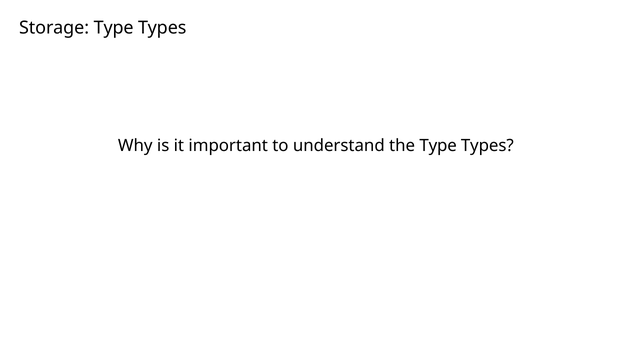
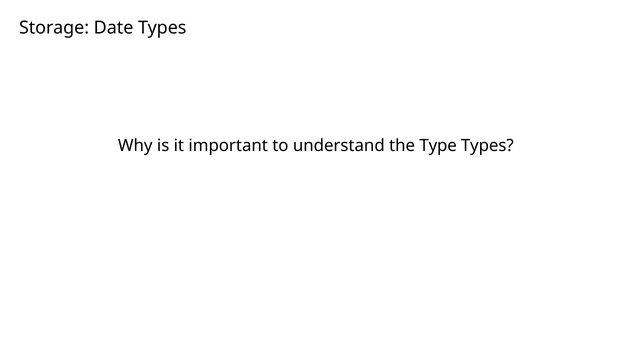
Storage Type: Type -> Date (114, 28)
